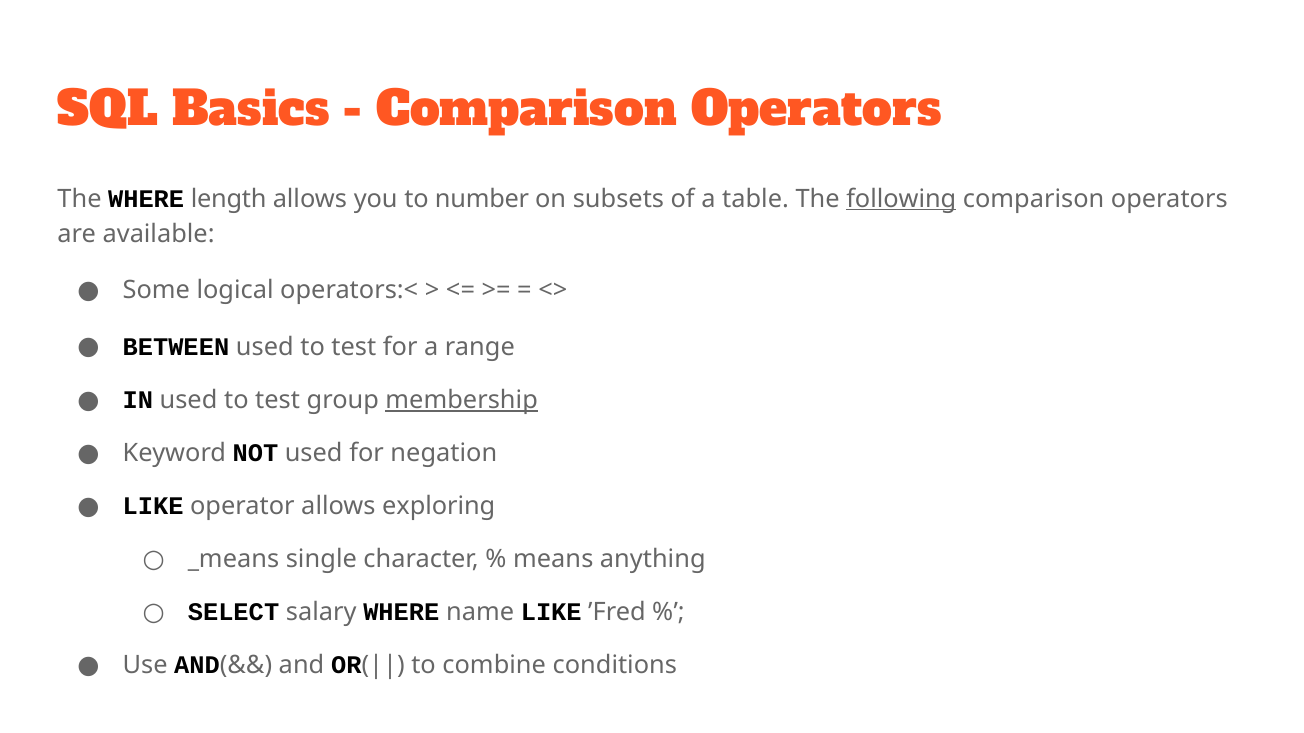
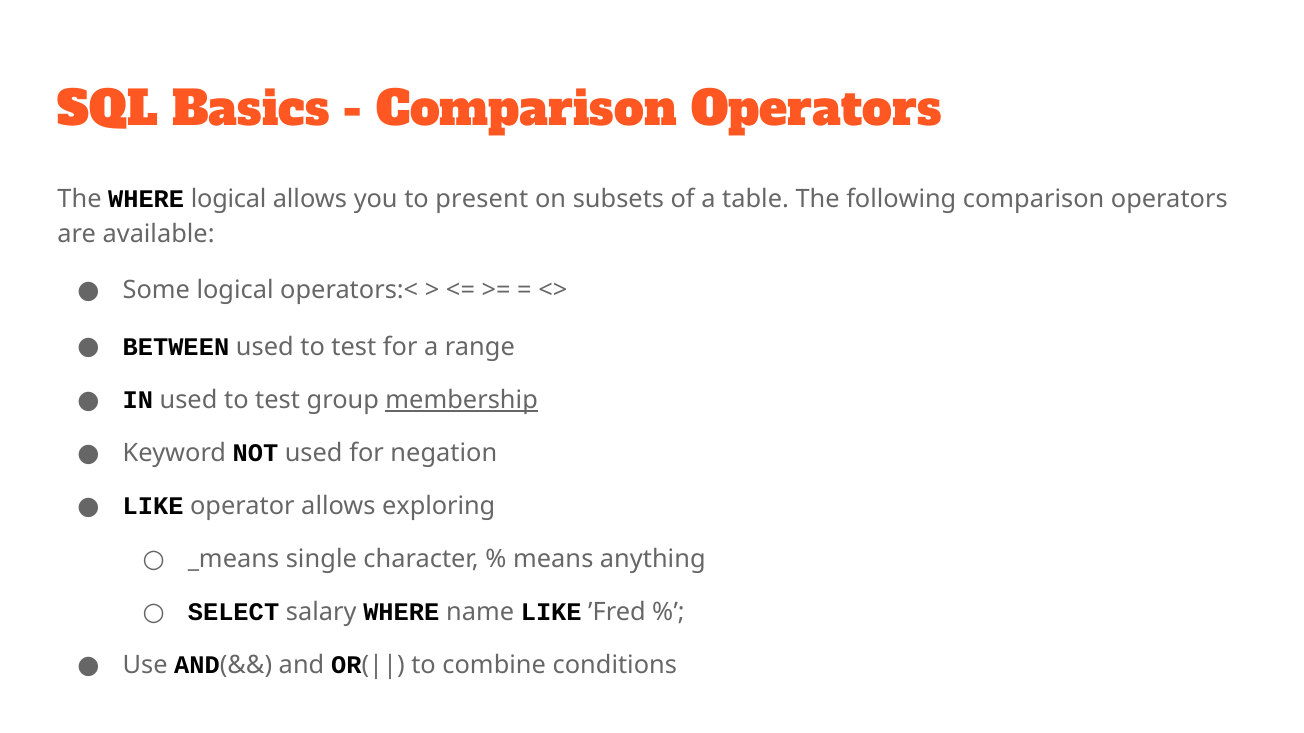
WHERE length: length -> logical (229, 199)
number: number -> present (482, 199)
following underline: present -> none (901, 199)
